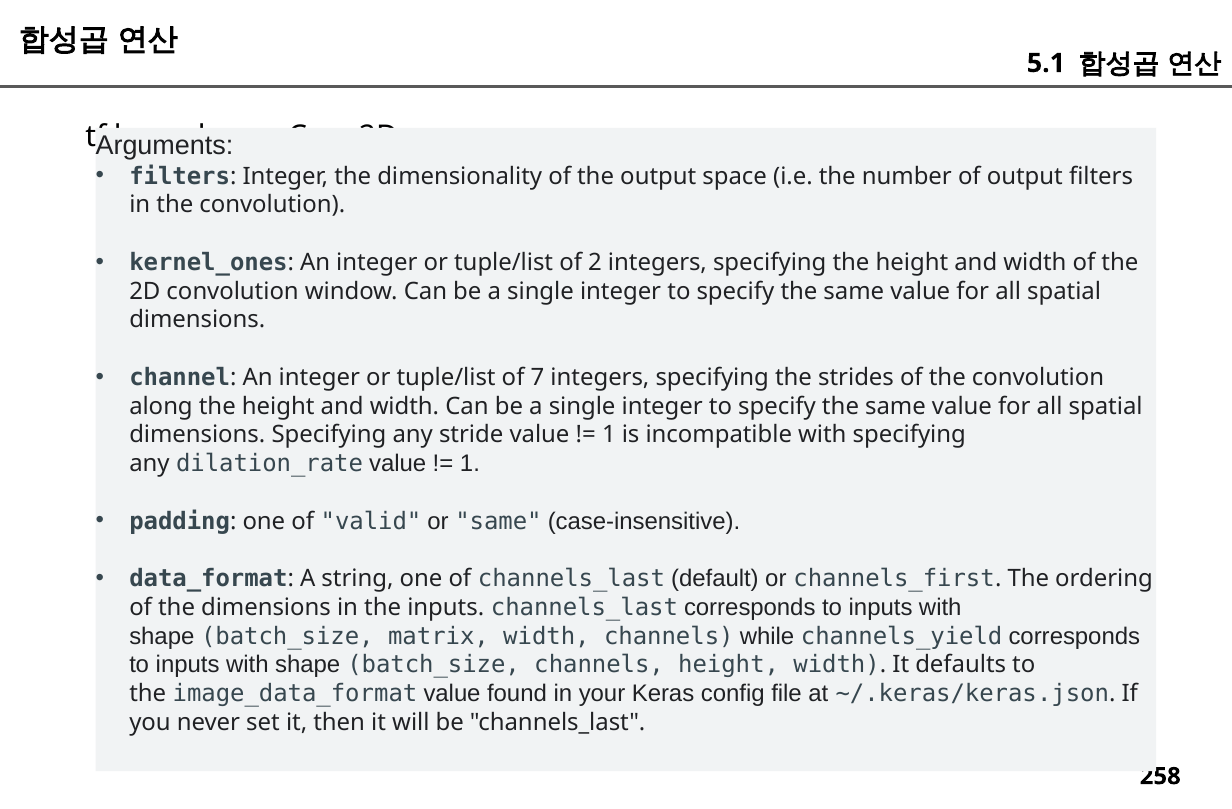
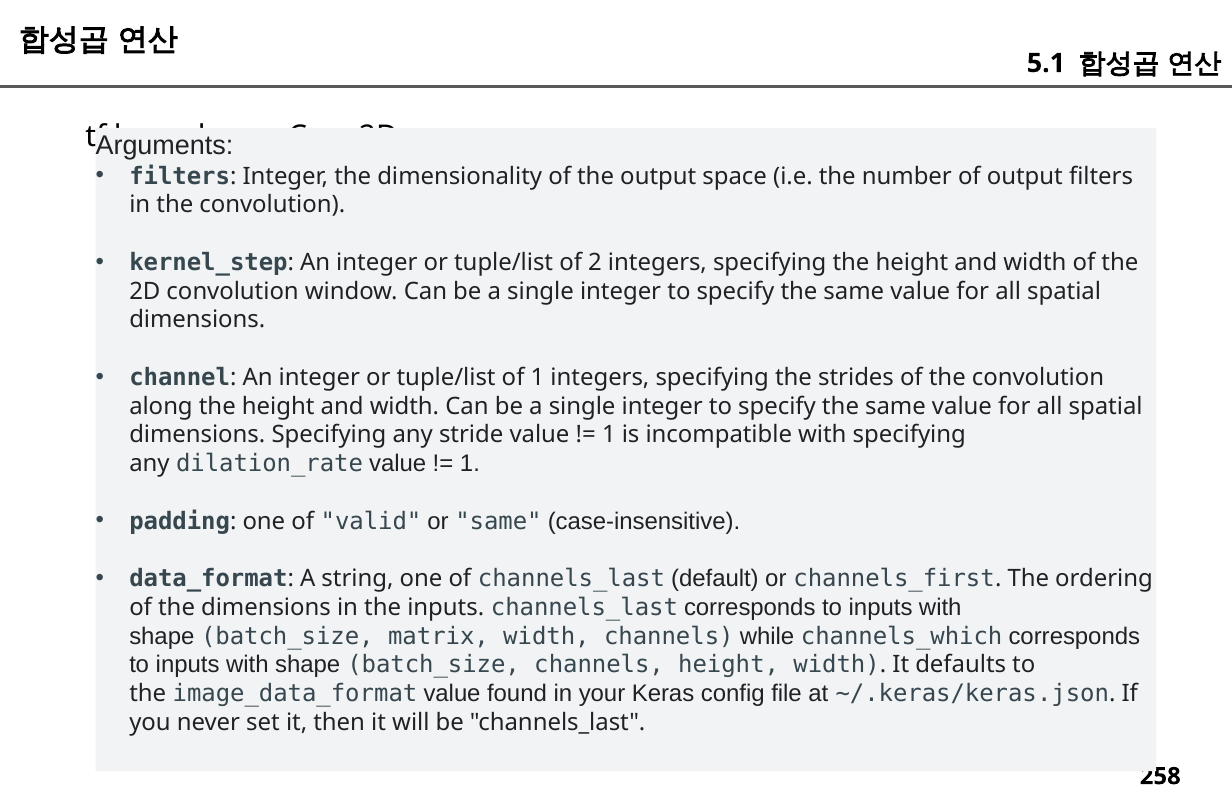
kernel_ones: kernel_ones -> kernel_step (208, 263)
of 7: 7 -> 1 (538, 378)
channels_yield: channels_yield -> channels_which (902, 636)
